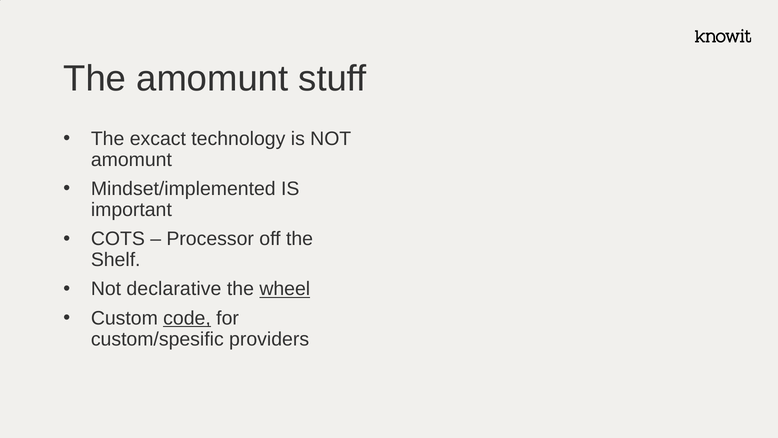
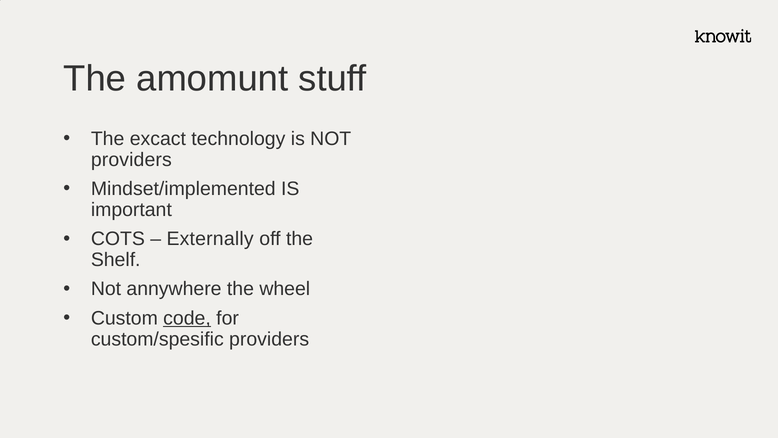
amomunt: amomunt -> providers (131, 159)
Processor: Processor -> Externally (210, 239)
declarative: declarative -> annywhere (174, 289)
wheel underline: present -> none (285, 289)
